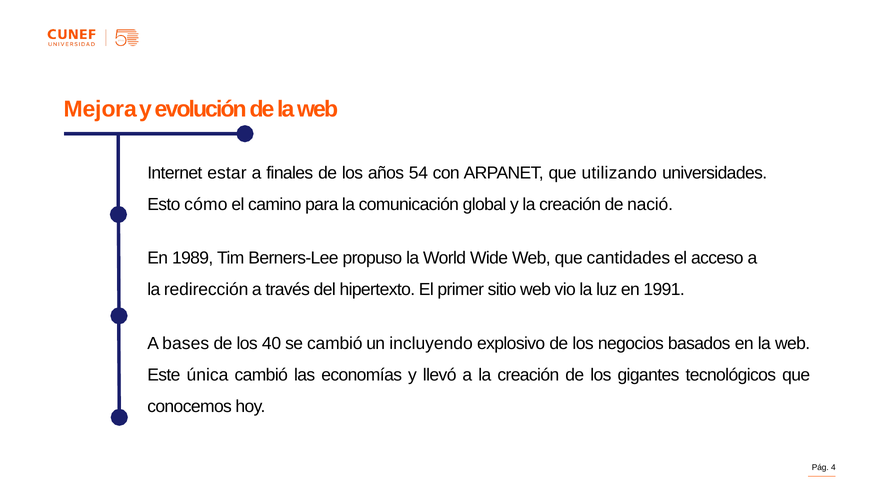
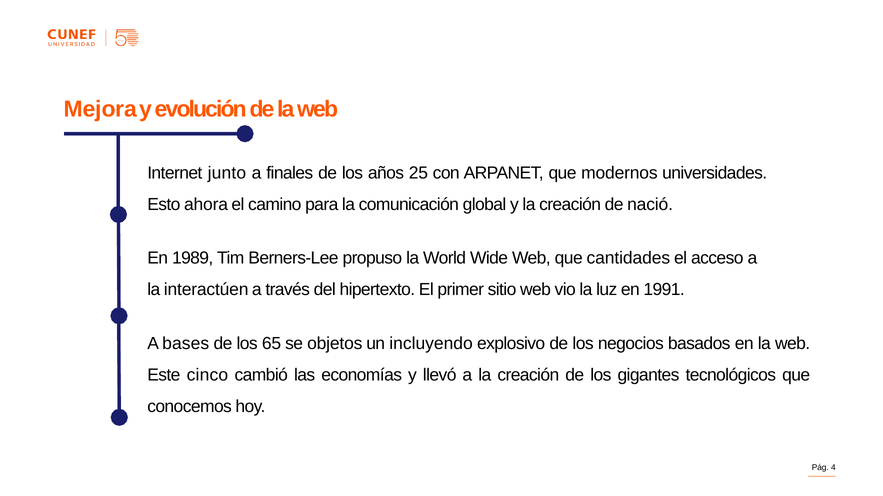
estar: estar -> junto (227, 173)
54: 54 -> 25 (418, 173)
utilizando: utilizando -> modernos (619, 173)
cómo: cómo -> ahora (206, 205)
redirección: redirección -> interactúen (206, 290)
40: 40 -> 65 (272, 344)
se cambió: cambió -> objetos (335, 344)
única: única -> cinco (207, 375)
